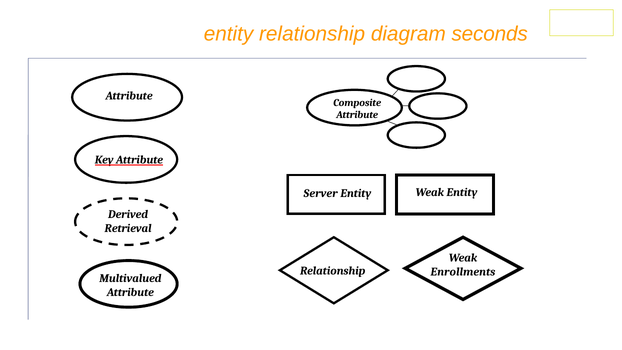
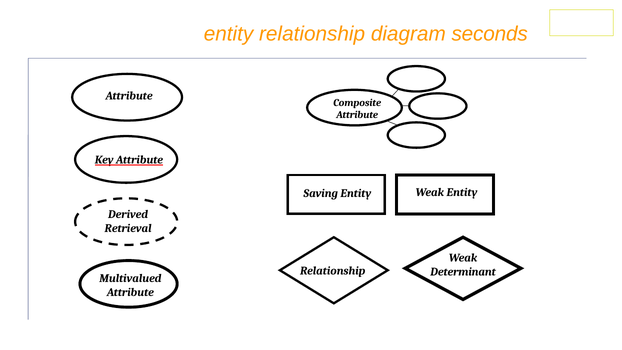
Server: Server -> Saving (321, 193)
Enrollments: Enrollments -> Determinant (463, 272)
